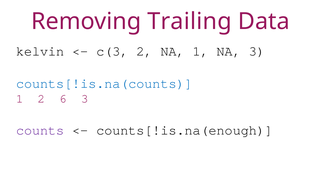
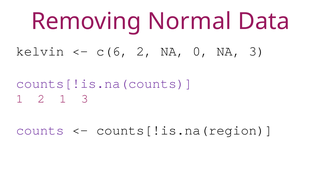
Trailing: Trailing -> Normal (189, 21)
c(3: c(3 -> c(6 (112, 51)
NA 1: 1 -> 0 (201, 51)
counts[!is.na(counts colour: blue -> purple (104, 83)
2 6: 6 -> 1 (63, 98)
counts[!is.na(enough: counts[!is.na(enough -> counts[!is.na(region (185, 130)
